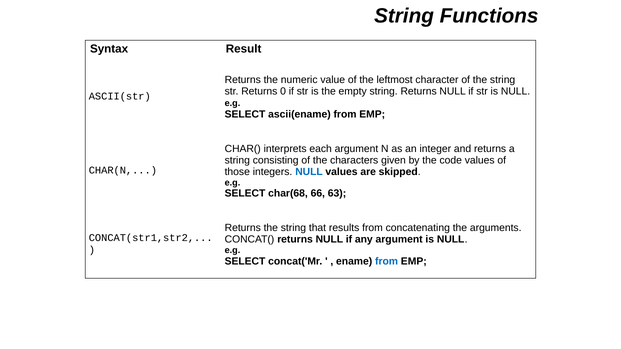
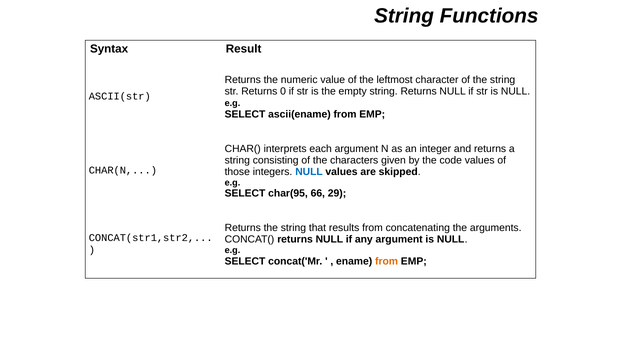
char(68: char(68 -> char(95 (288, 194)
63: 63 -> 29 (337, 194)
from colour: blue -> orange (387, 261)
